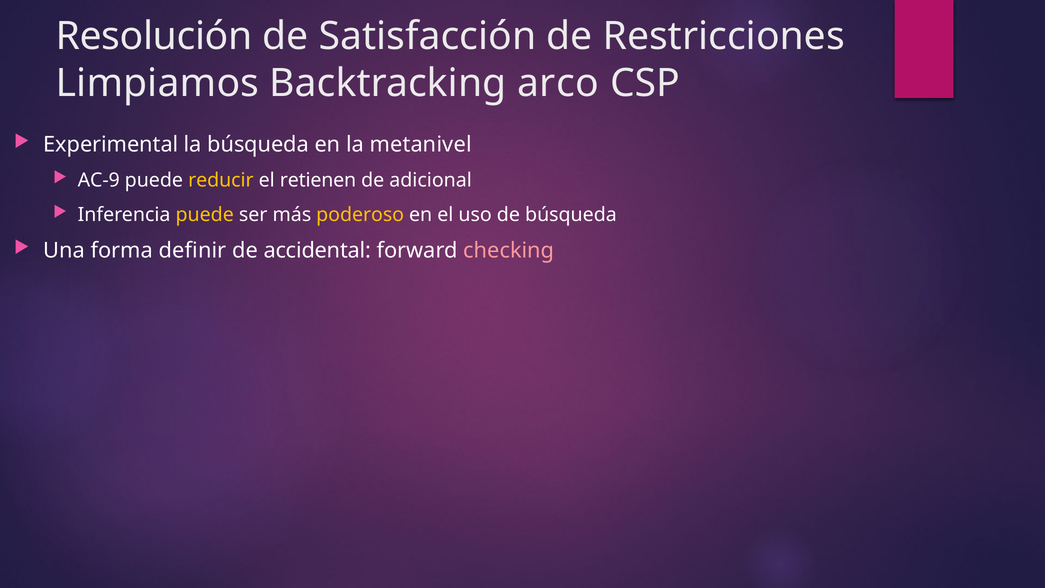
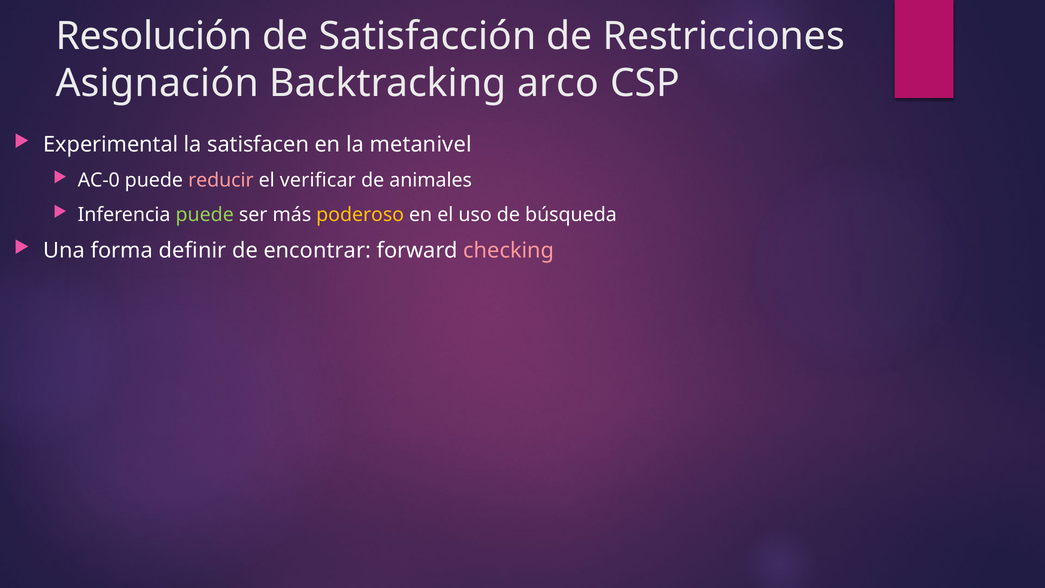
Limpiamos: Limpiamos -> Asignación (157, 83)
la búsqueda: búsqueda -> satisfacen (258, 145)
AC-9: AC-9 -> AC-0 (99, 180)
reducir colour: yellow -> pink (221, 180)
retienen: retienen -> verificar (318, 180)
adicional: adicional -> animales (431, 180)
puede colour: yellow -> light green (205, 215)
accidental: accidental -> encontrar (317, 251)
